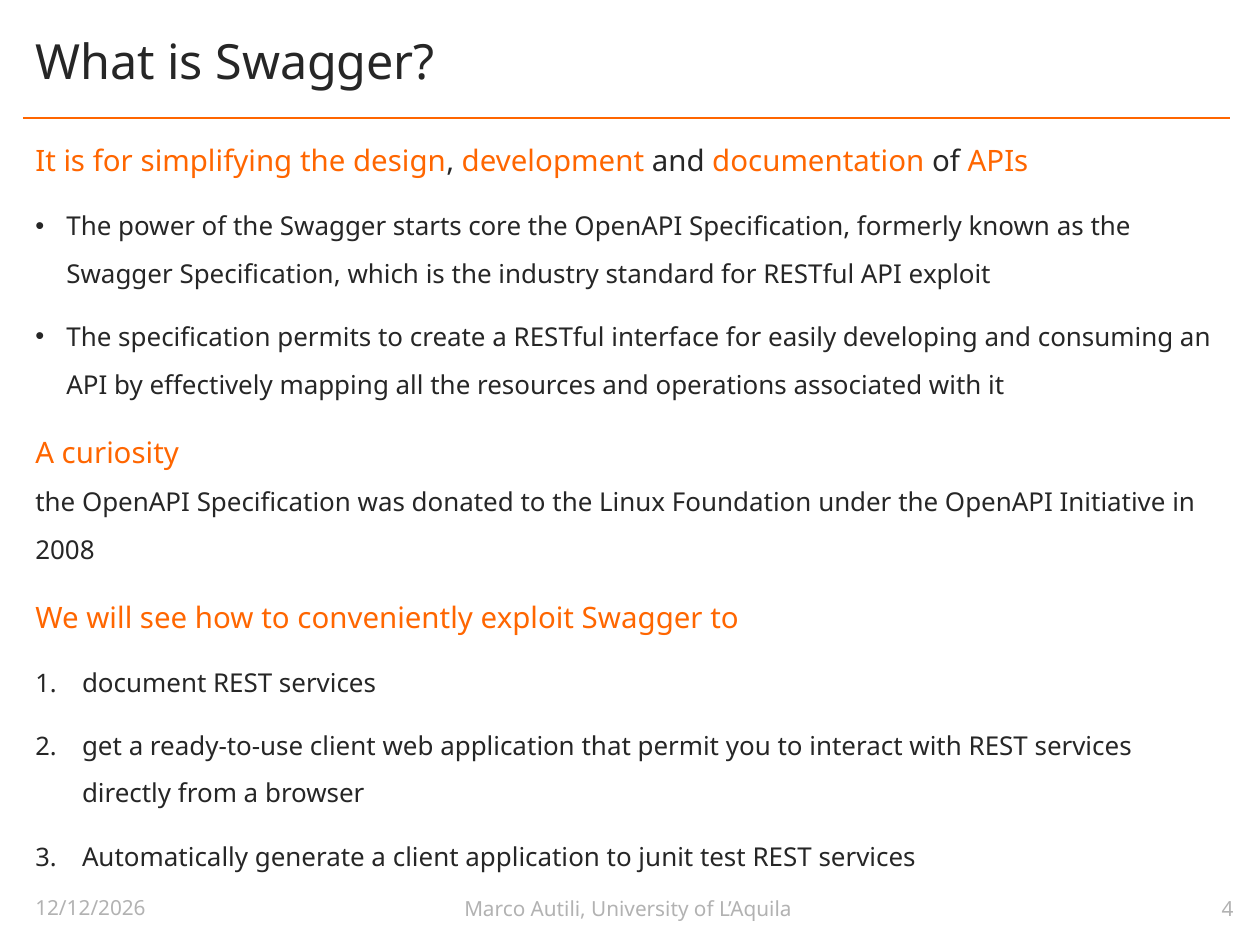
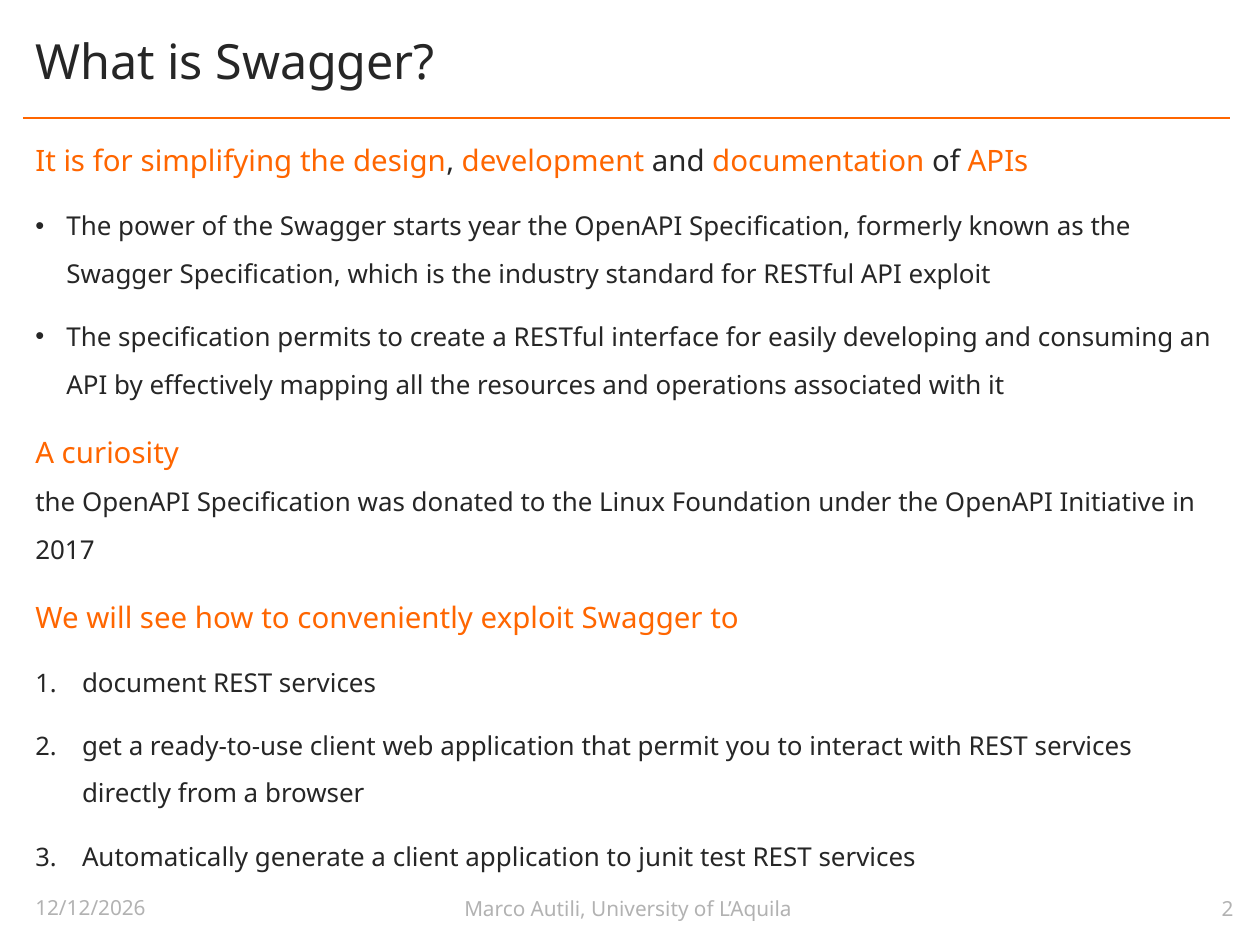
core: core -> year (495, 227)
2008: 2008 -> 2017 (65, 550)
L’Aquila 4: 4 -> 2 (1228, 909)
